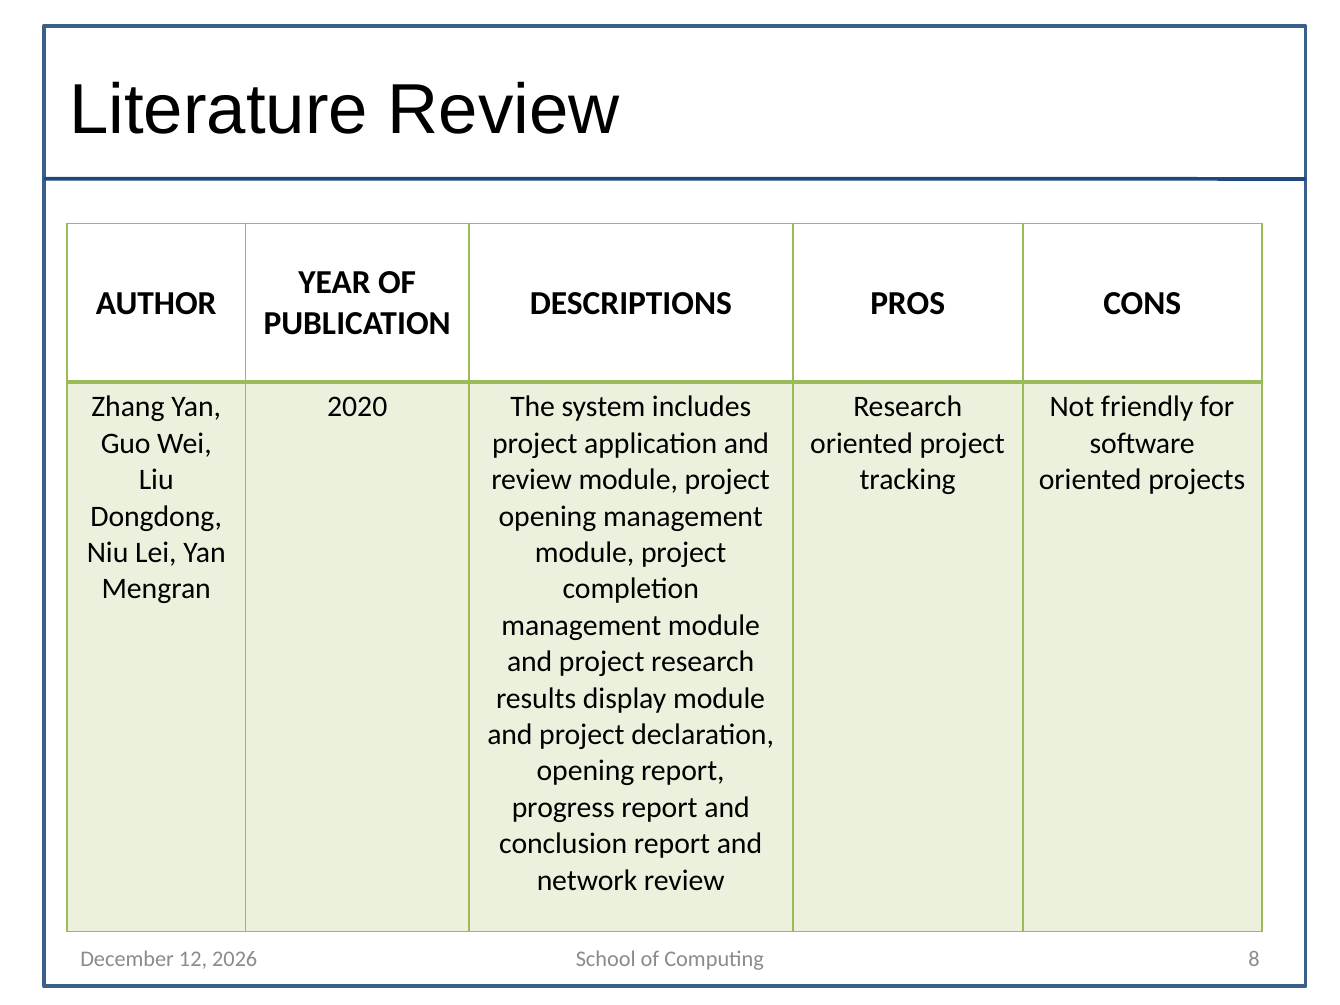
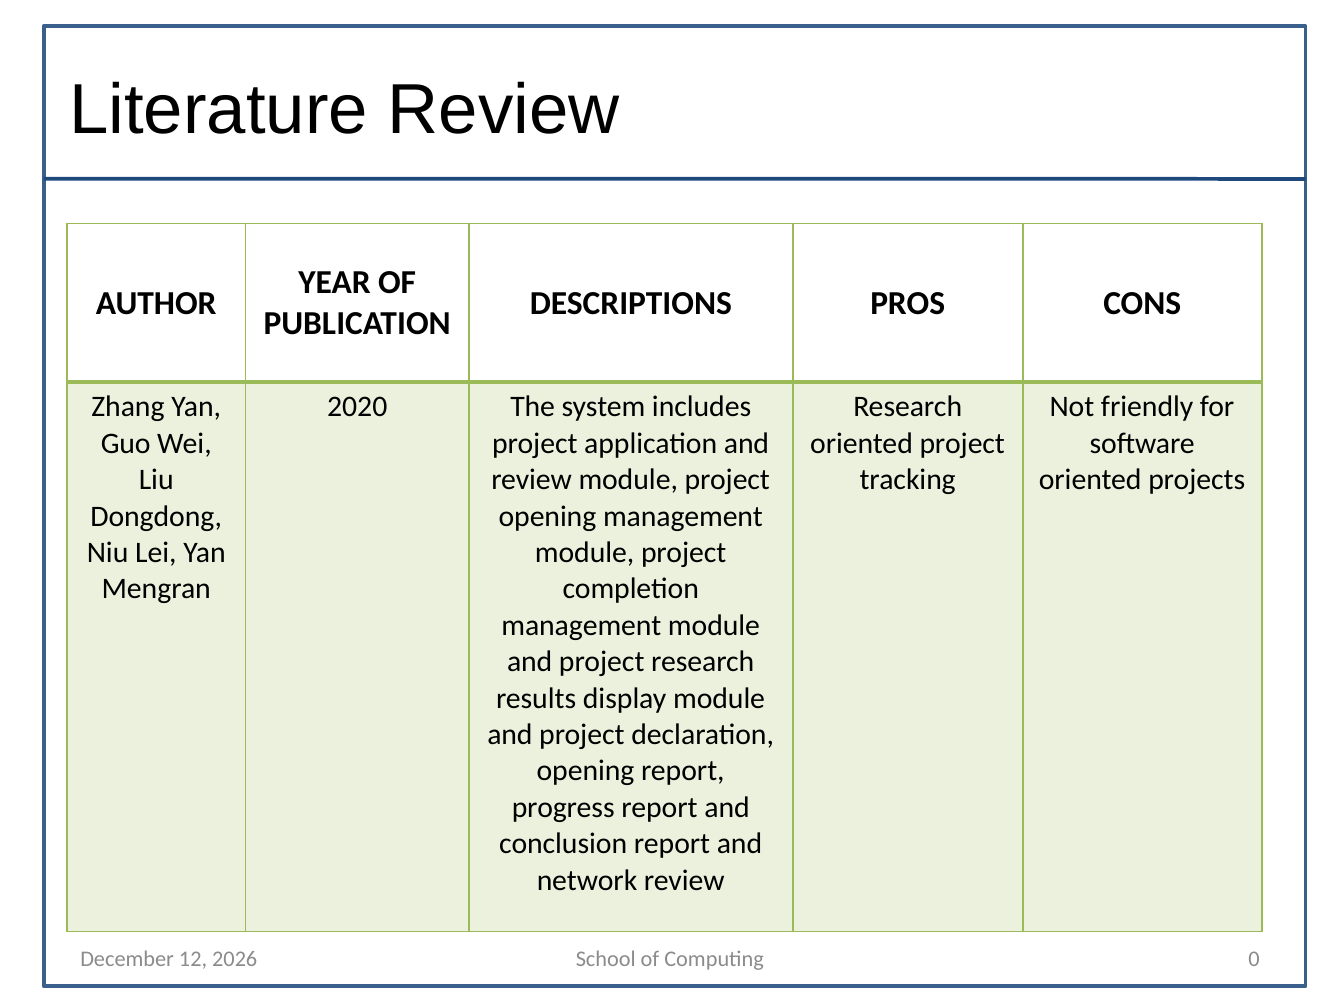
8: 8 -> 0 (1254, 960)
